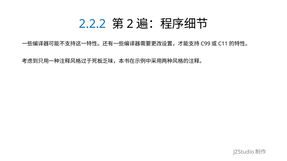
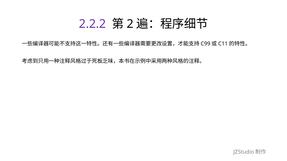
2.2.2 colour: blue -> purple (92, 24)
